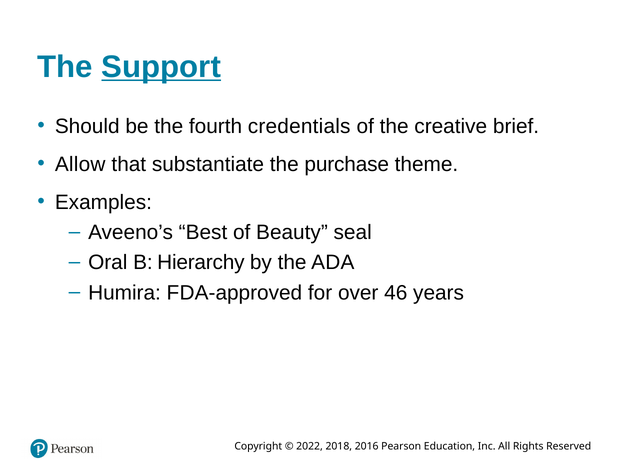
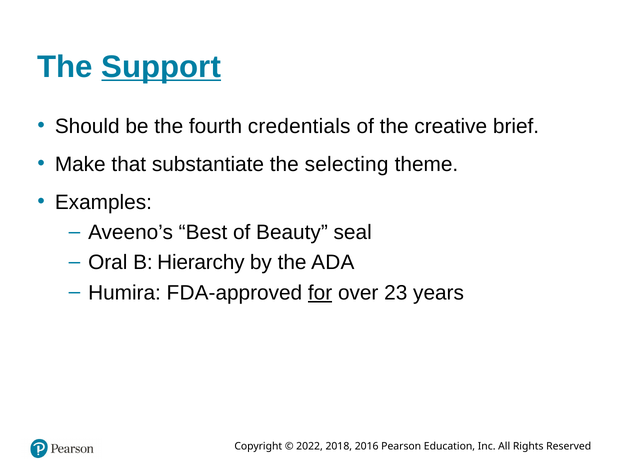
Allow: Allow -> Make (80, 164)
purchase: purchase -> selecting (347, 164)
for underline: none -> present (320, 293)
46: 46 -> 23 (396, 293)
